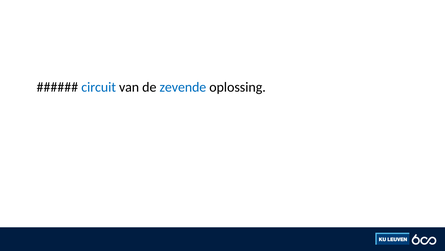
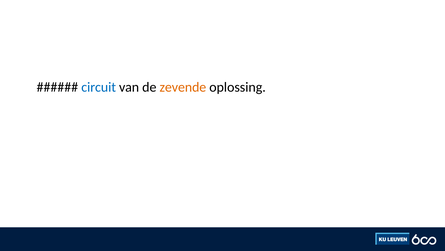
zevende colour: blue -> orange (183, 87)
